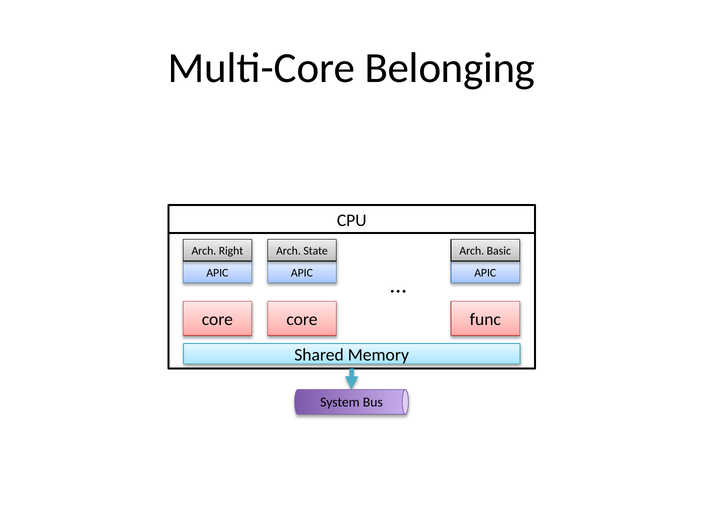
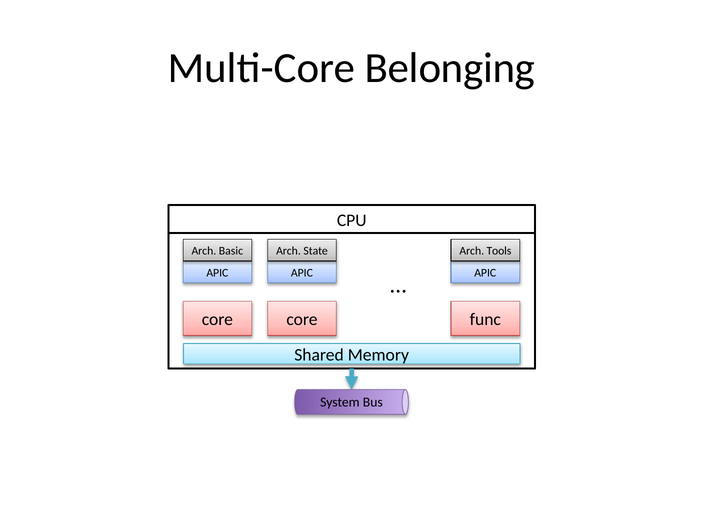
Right: Right -> Basic (231, 251)
Basic: Basic -> Tools (499, 251)
